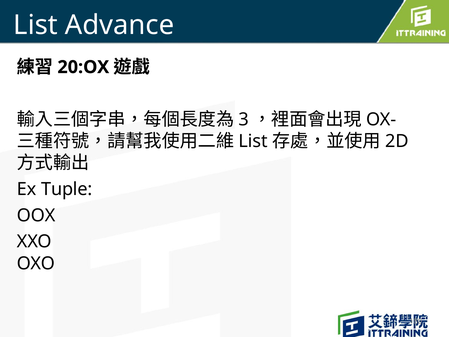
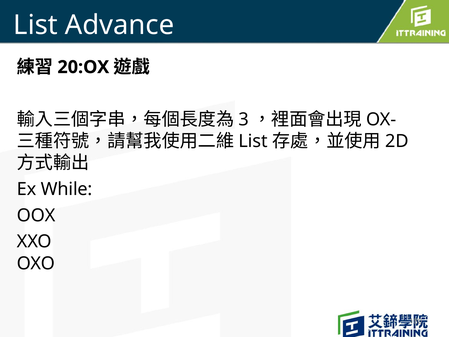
Tuple: Tuple -> While (67, 189)
